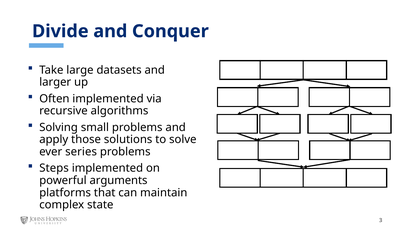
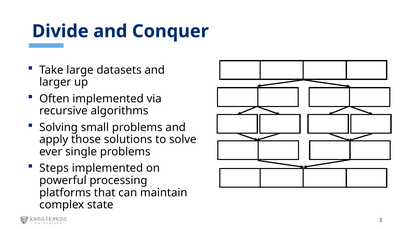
series: series -> single (81, 152)
arguments: arguments -> processing (118, 180)
